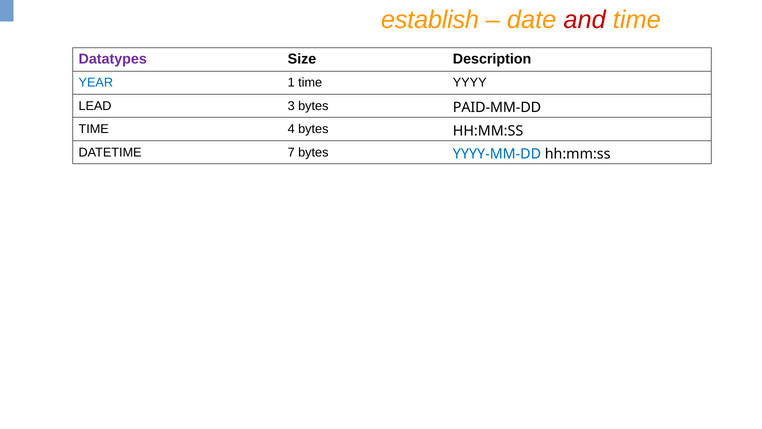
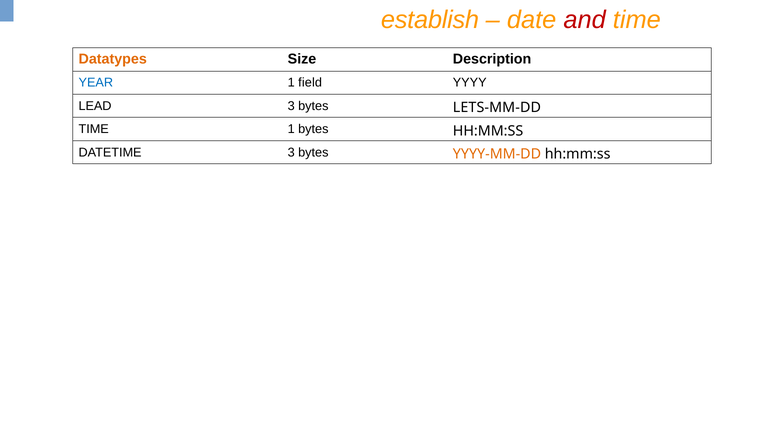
Datatypes colour: purple -> orange (113, 59)
1 time: time -> field (310, 83)
PAID-MM-DD: PAID-MM-DD -> LETS-MM-DD (497, 107)
TIME 4: 4 -> 1 (291, 129)
DATETIME 7: 7 -> 3 (291, 152)
YYYY-MM-DD colour: blue -> orange (497, 154)
